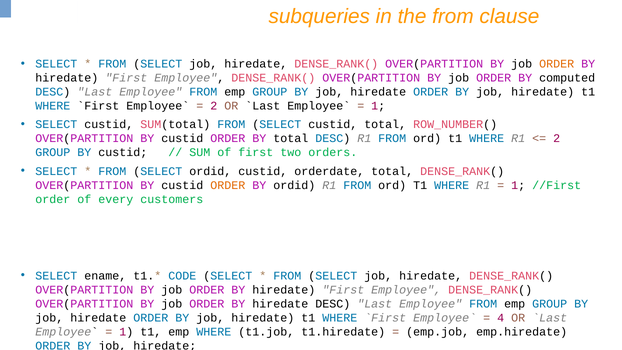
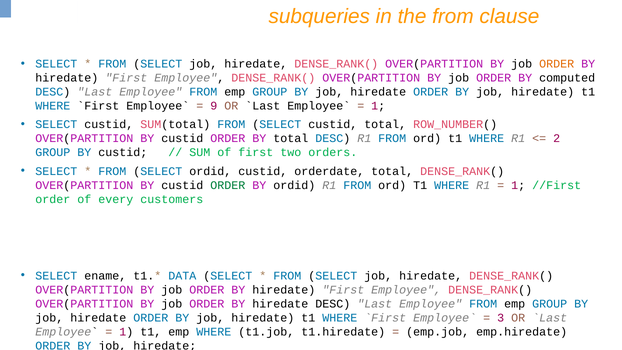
2: 2 -> 9 (214, 106)
ORDER colour: orange -> green (228, 185)
CODE: CODE -> DATA (182, 276)
4: 4 -> 3 (501, 318)
